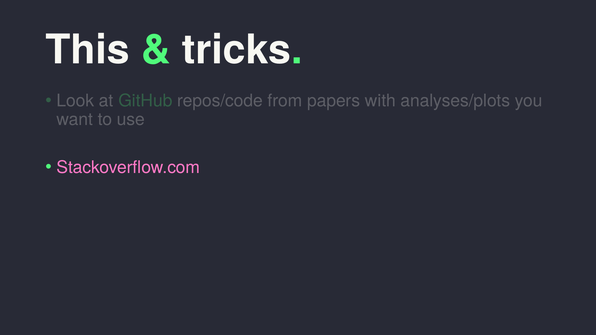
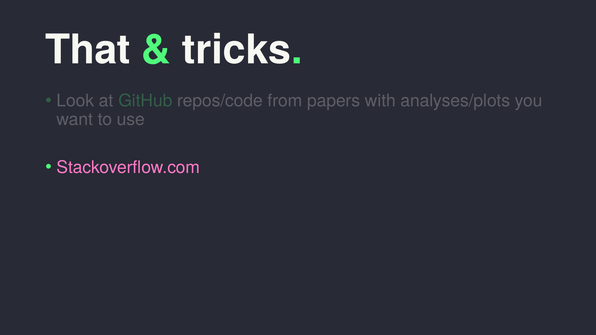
This: This -> That (88, 50)
